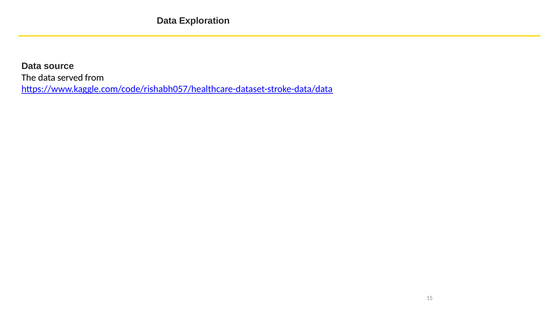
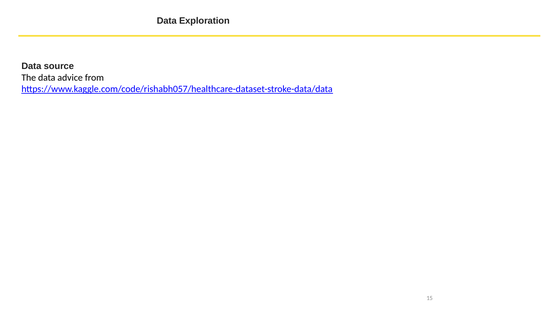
served: served -> advice (70, 78)
